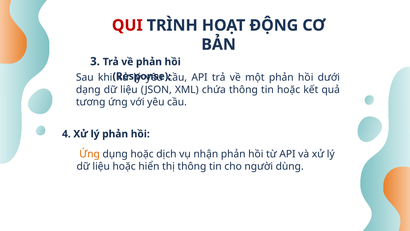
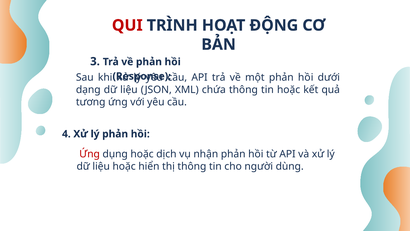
Ứng colour: orange -> red (90, 154)
